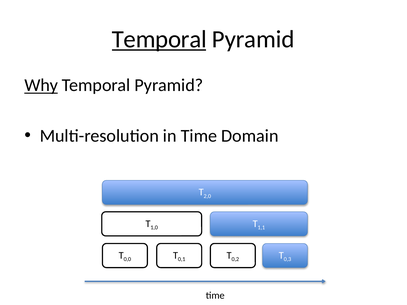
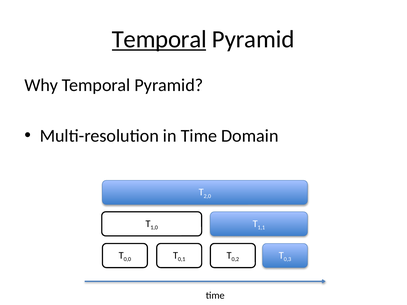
Why underline: present -> none (41, 85)
